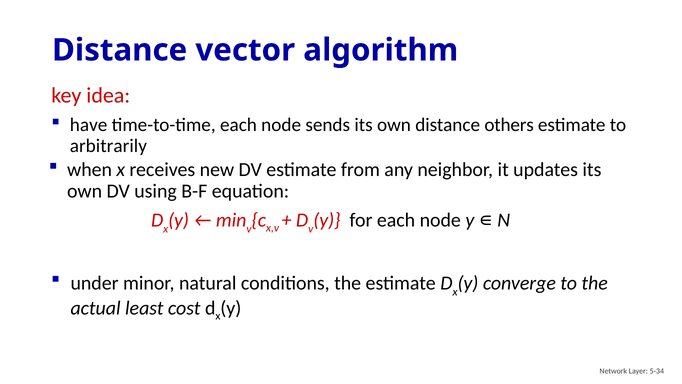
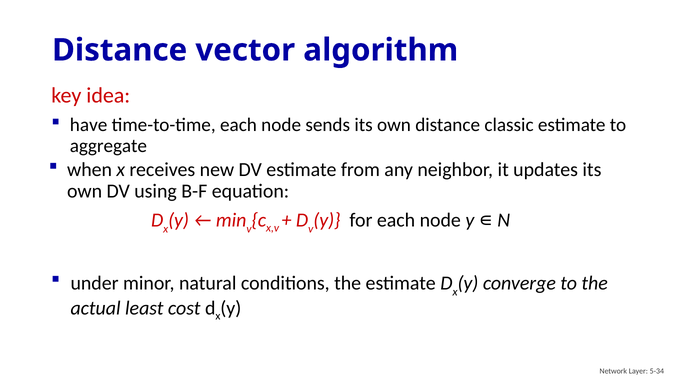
others: others -> classic (509, 125)
arbitrarily: arbitrarily -> aggregate (108, 146)
